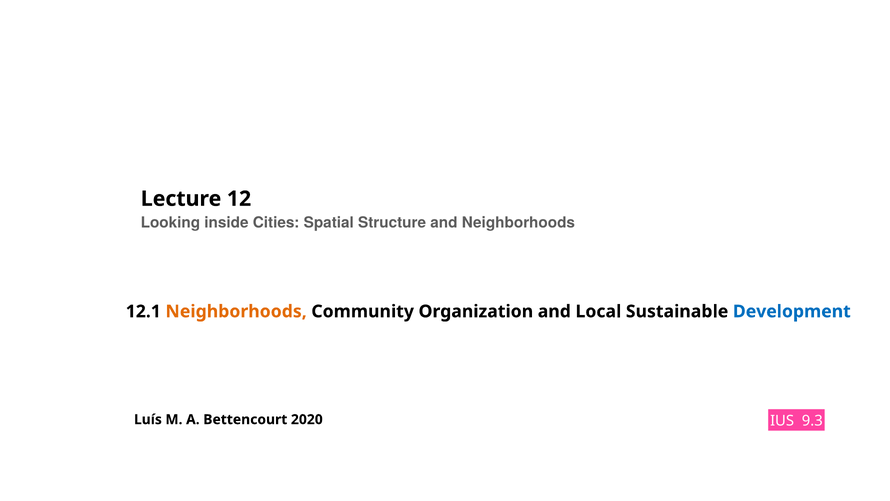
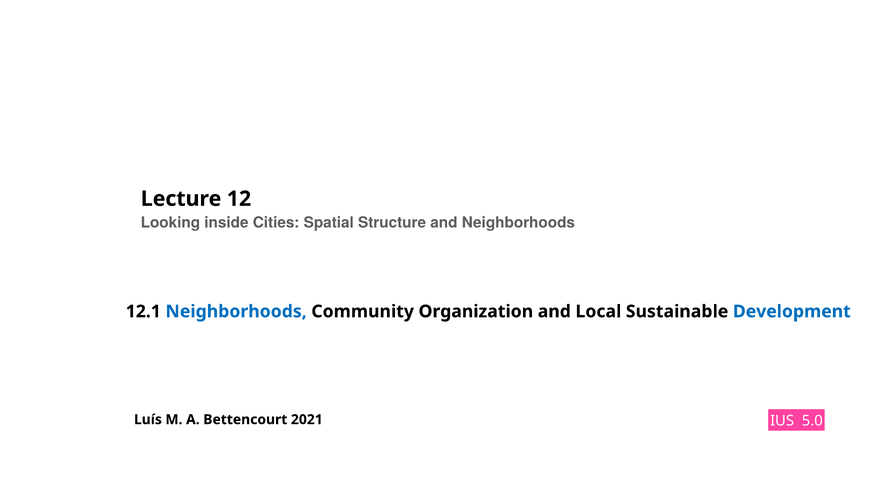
Neighborhoods colour: orange -> blue (236, 311)
9.3: 9.3 -> 5.0 (812, 421)
2020: 2020 -> 2021 (307, 419)
